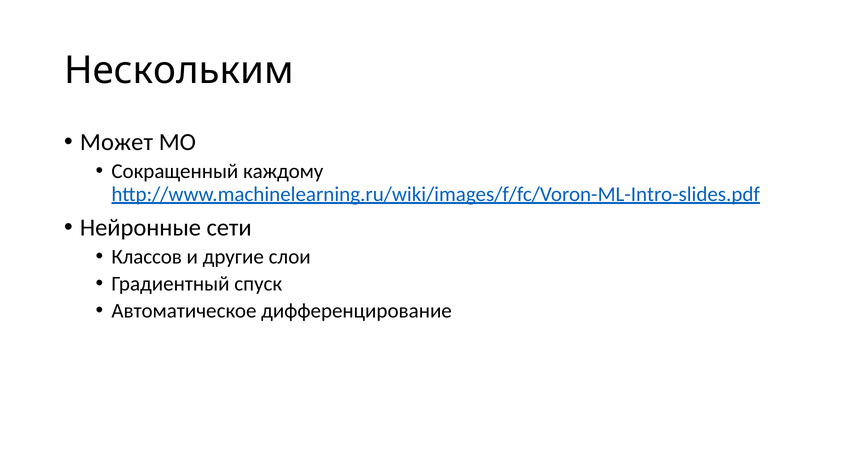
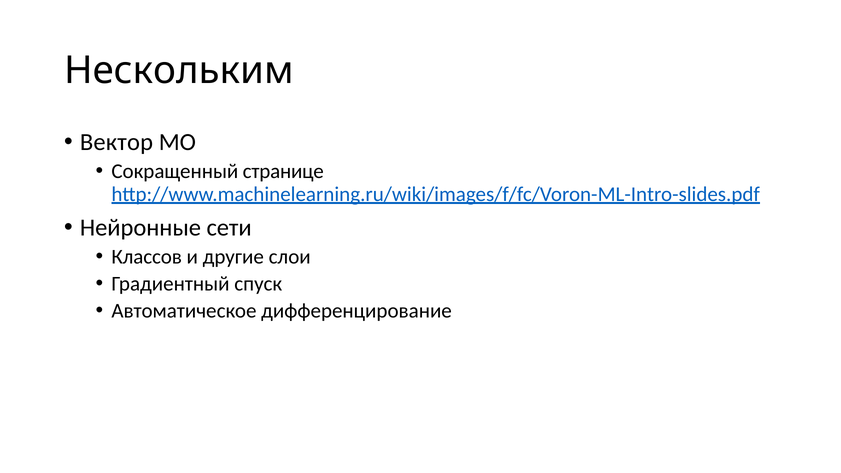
Может: Может -> Вектор (116, 142)
каждому: каждому -> странице (283, 171)
